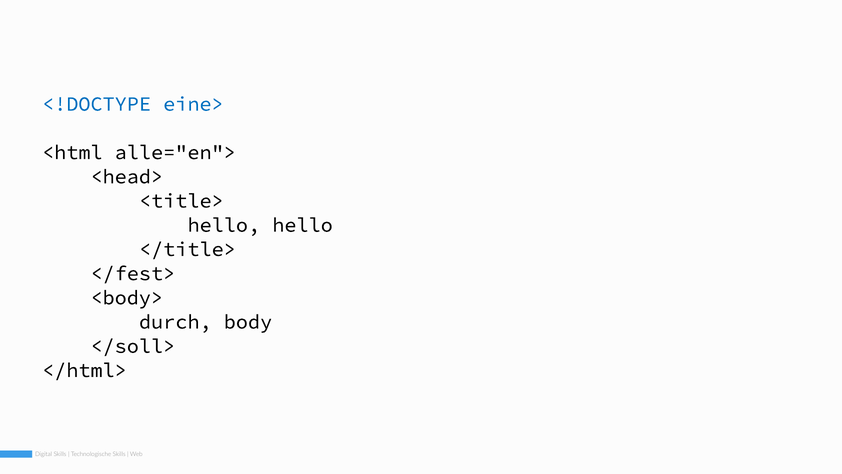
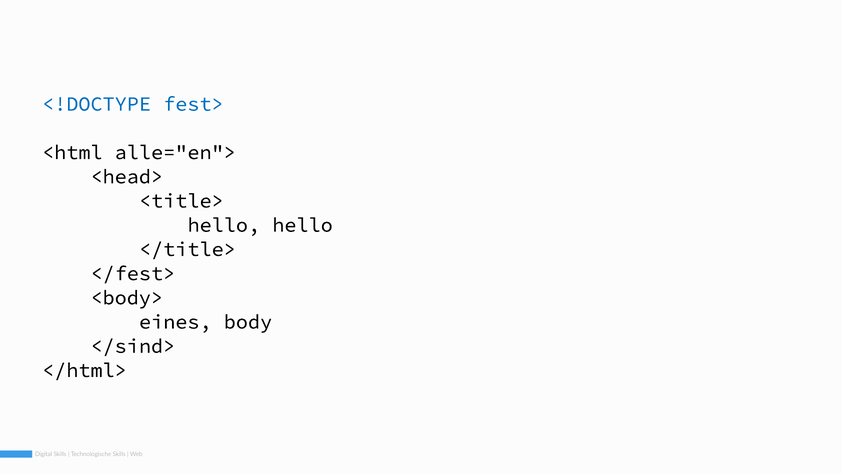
eine>: eine> -> fest> (193, 104)
durch: durch -> eines (175, 322)
</soll>: </soll> -> </sind> (133, 346)
